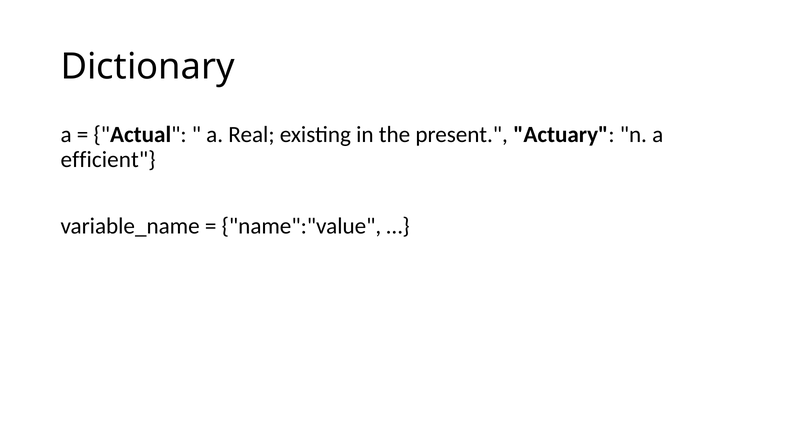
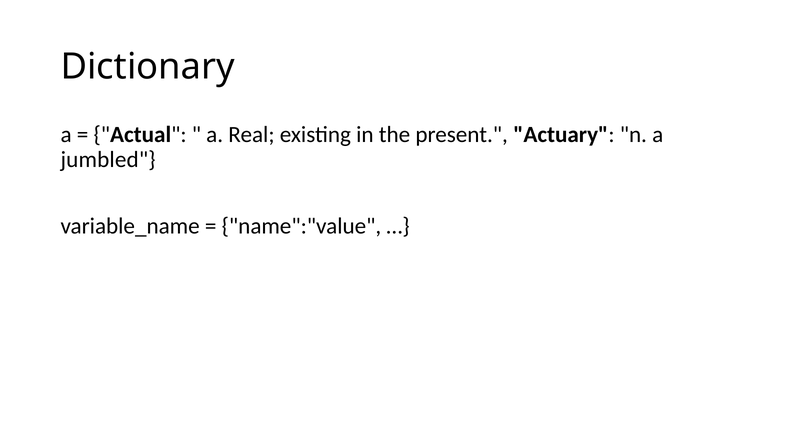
efficient: efficient -> jumbled (108, 159)
